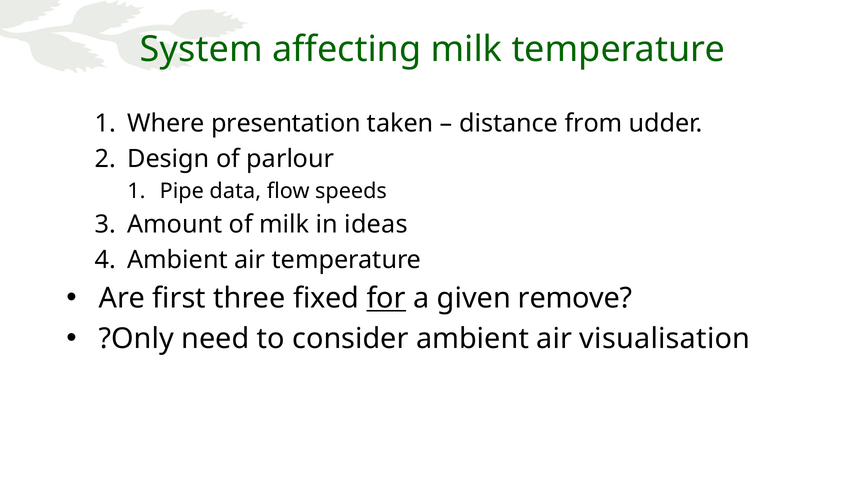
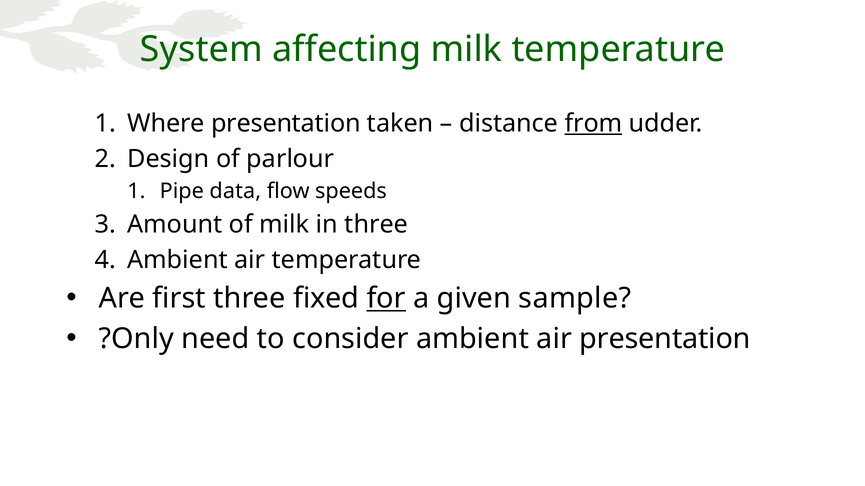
from underline: none -> present (593, 124)
in ideas: ideas -> three (376, 225)
remove: remove -> sample (575, 299)
air visualisation: visualisation -> presentation (665, 339)
